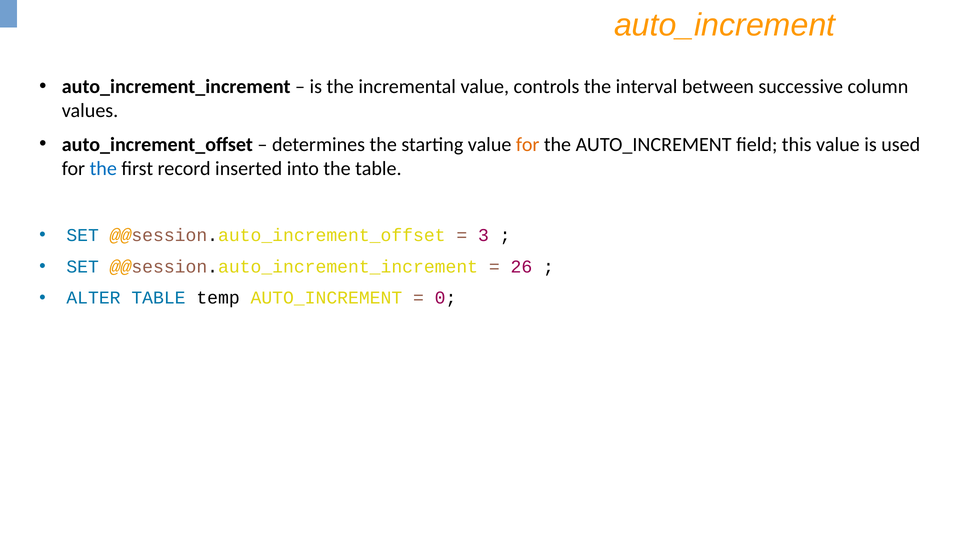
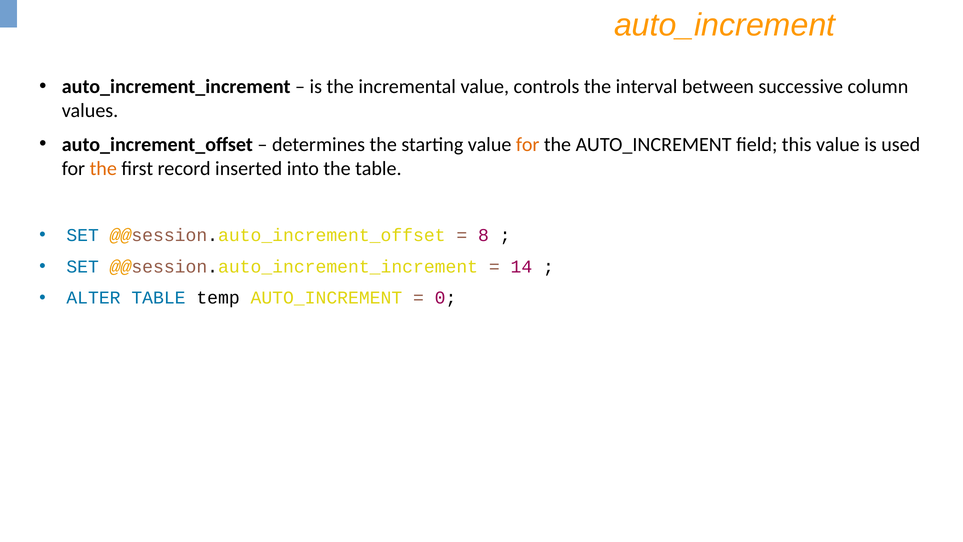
the colour: blue -> orange (103, 168)
3: 3 -> 8 (483, 235)
26: 26 -> 14 (521, 267)
